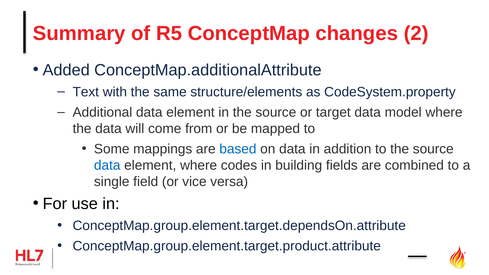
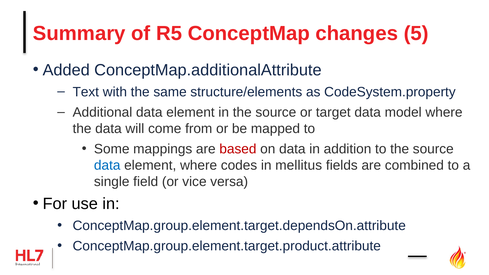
2: 2 -> 5 (416, 33)
based colour: blue -> red (238, 149)
building: building -> mellitus (299, 165)
